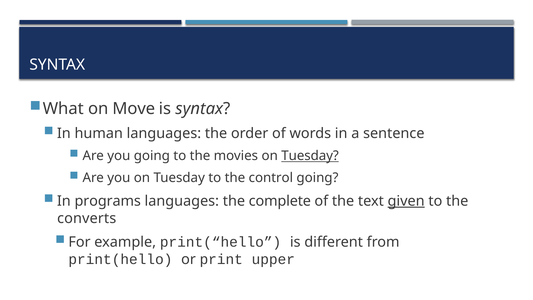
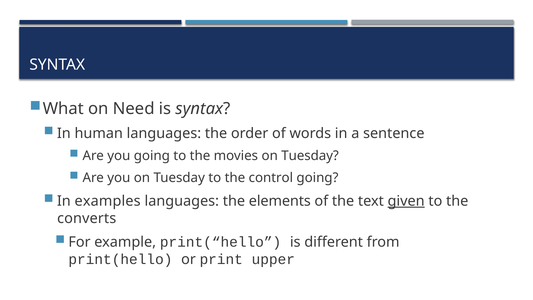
Move: Move -> Need (134, 108)
Tuesday underline: present -> none (310, 156)
programs: programs -> examples (108, 201)
complete: complete -> elements (280, 201)
